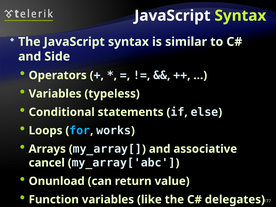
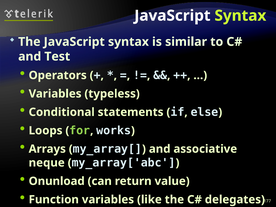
Side: Side -> Test (57, 56)
for colour: light blue -> light green (80, 131)
cancel: cancel -> neque (47, 163)
